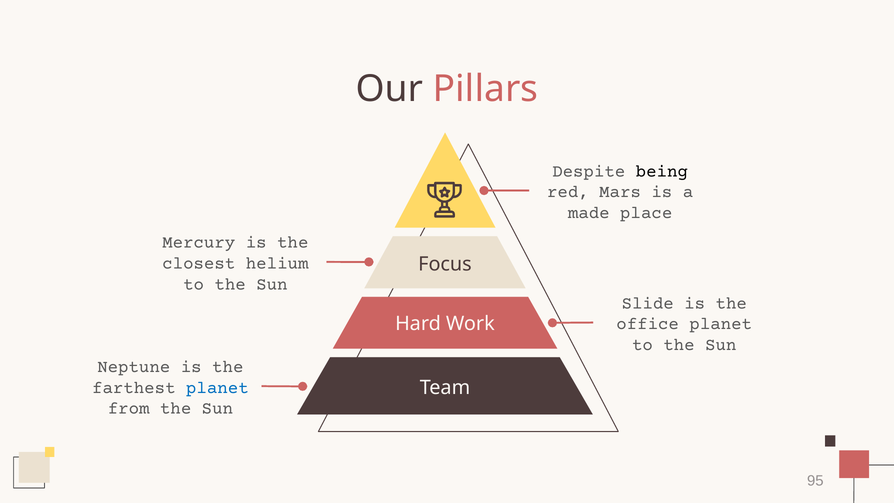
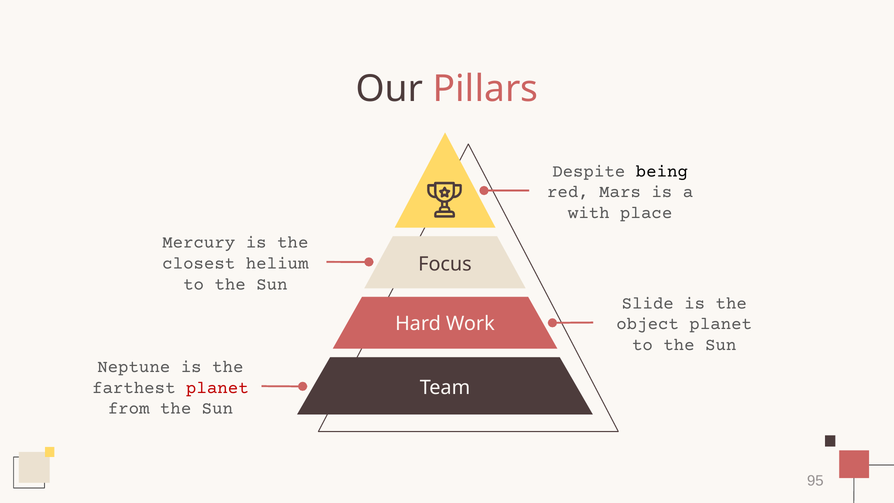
made: made -> with (589, 213)
office: office -> object (648, 324)
planet colour: blue -> red (217, 387)
